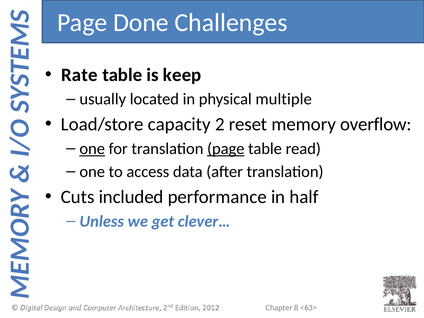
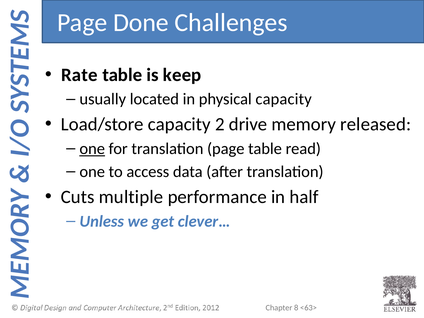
physical multiple: multiple -> capacity (284, 99)
reset: reset -> drive (248, 124)
overflow: overflow -> released (376, 124)
page underline: present -> none (226, 149)
included: included -> multiple (131, 197)
